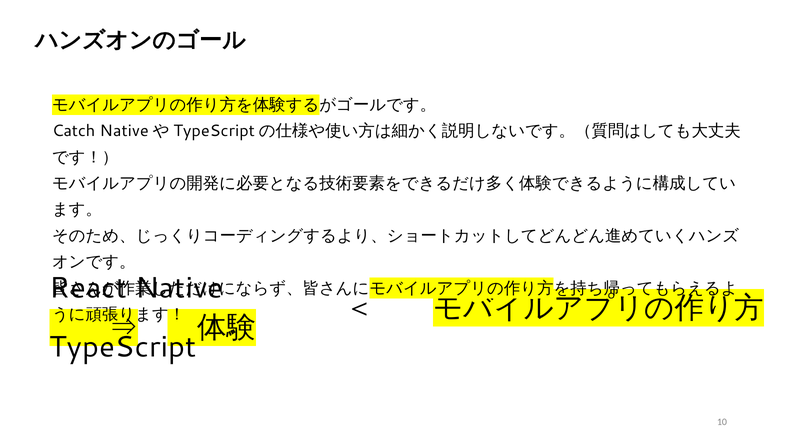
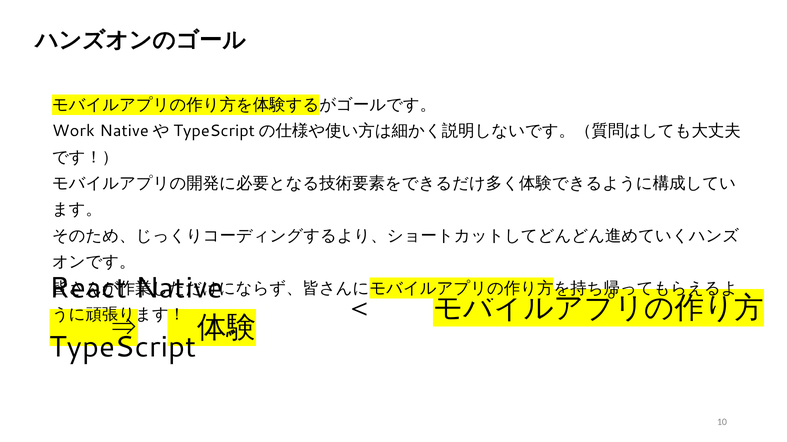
Catch: Catch -> Work (73, 131)
